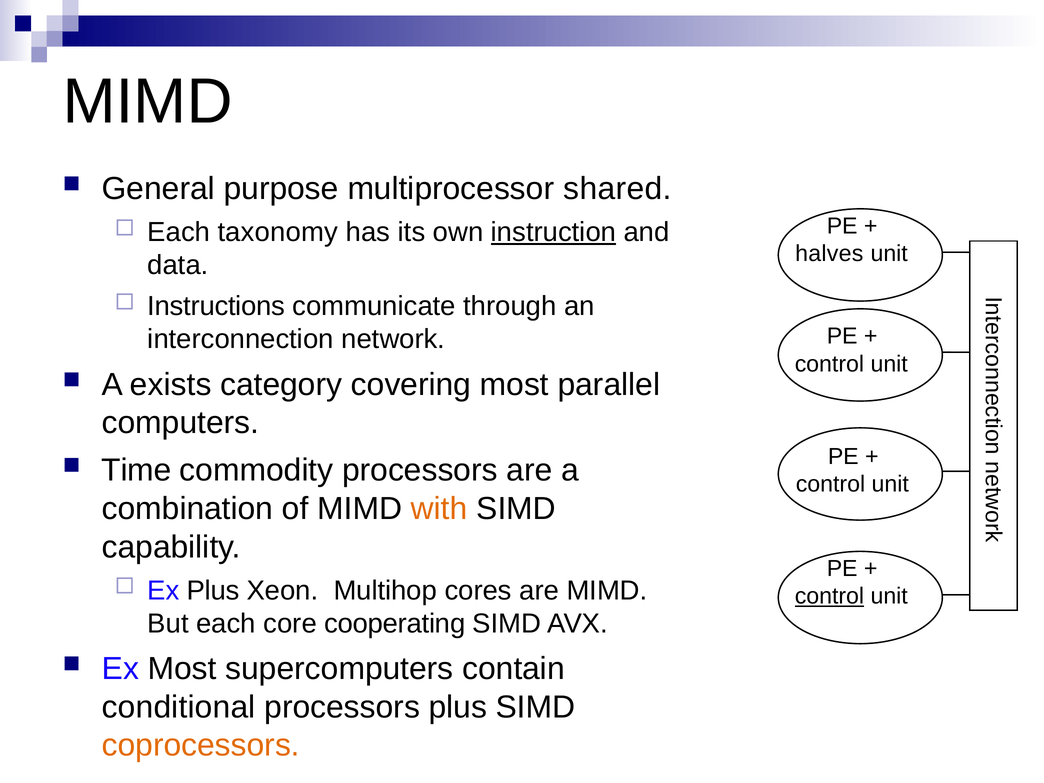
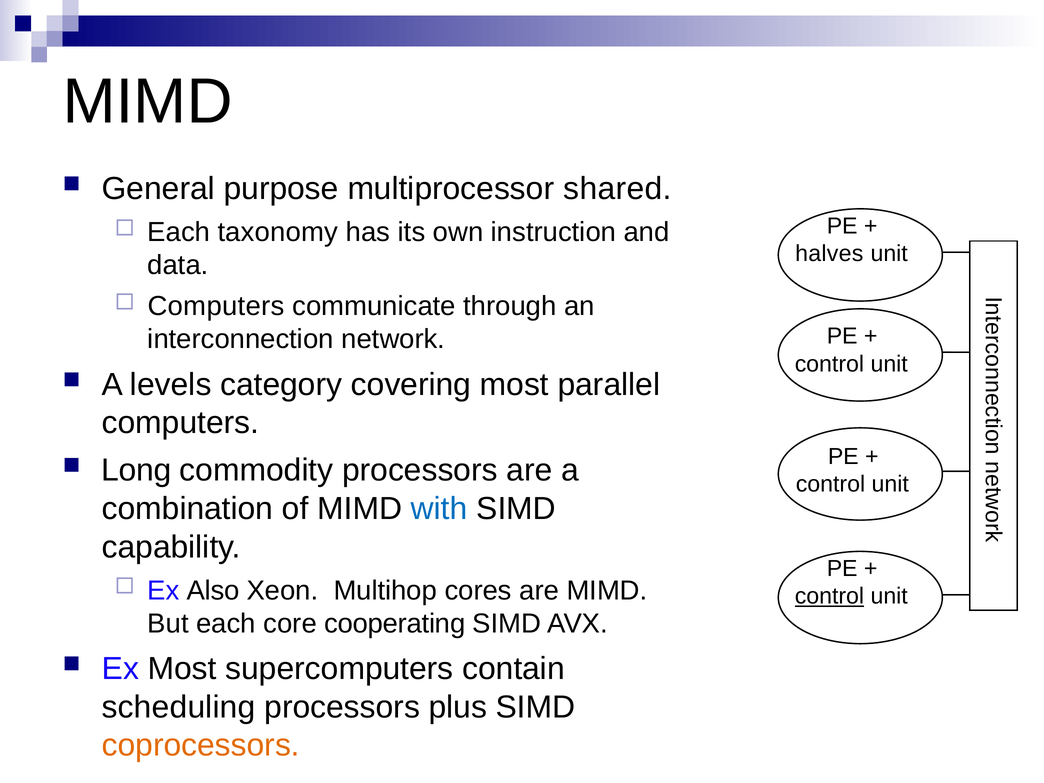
instruction underline: present -> none (554, 232)
Instructions: Instructions -> Computers (216, 306)
exists: exists -> levels (171, 385)
Time: Time -> Long (136, 470)
with colour: orange -> blue (439, 509)
Ex Plus: Plus -> Also (213, 590)
conditional: conditional -> scheduling (179, 707)
